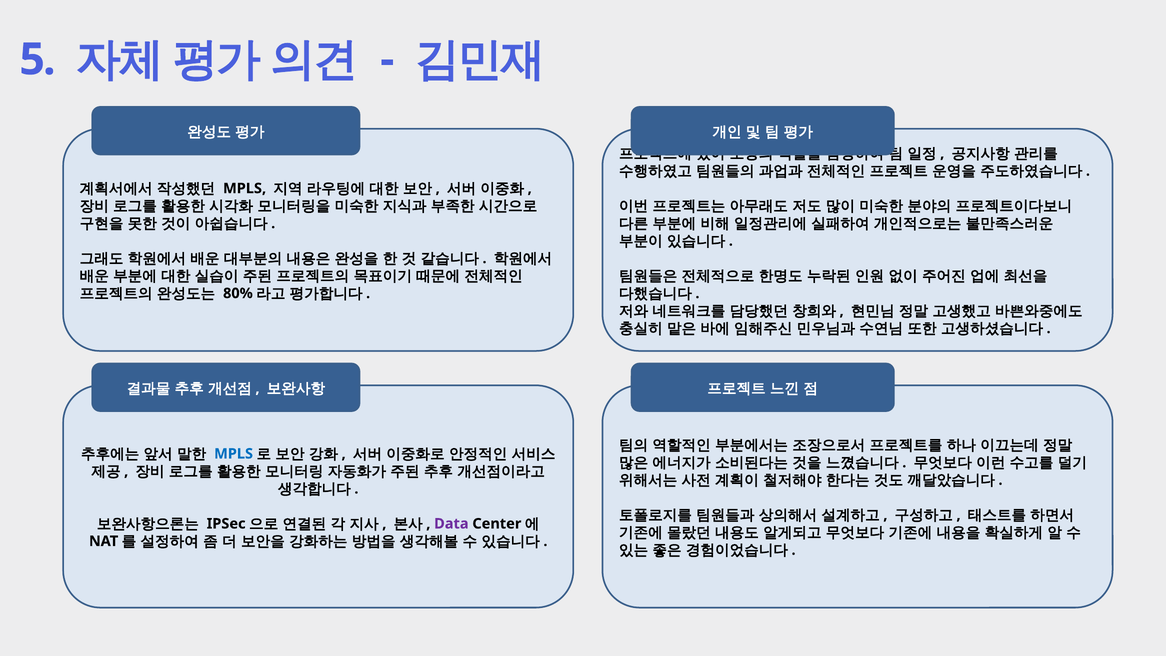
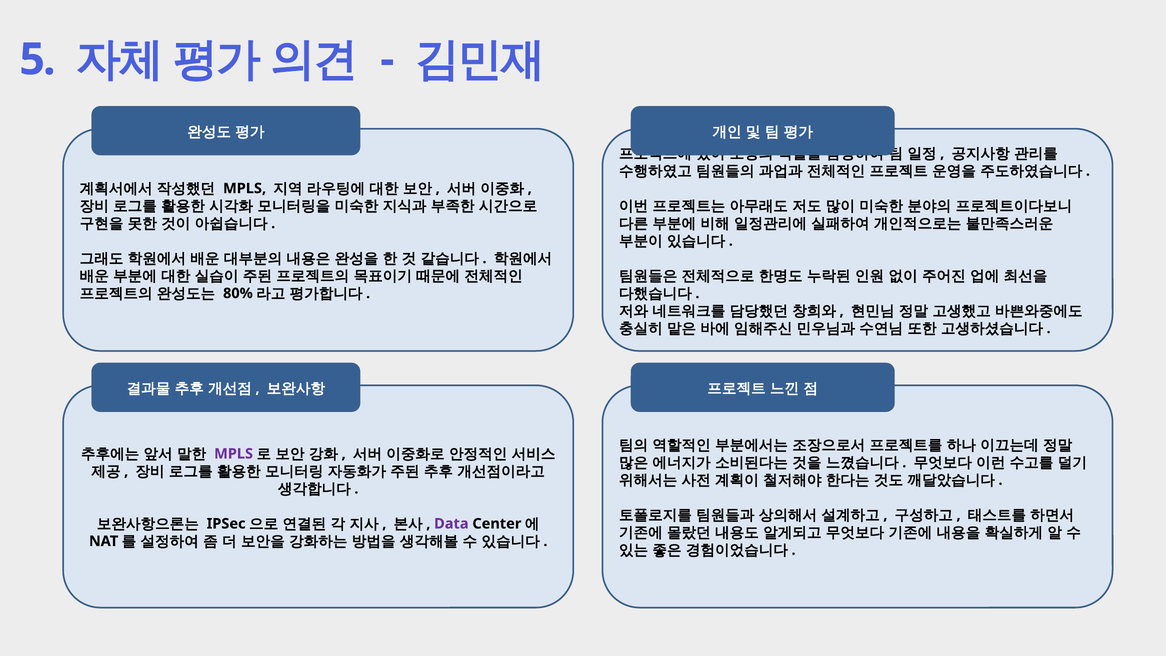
MPLS colour: blue -> purple (234, 454)
